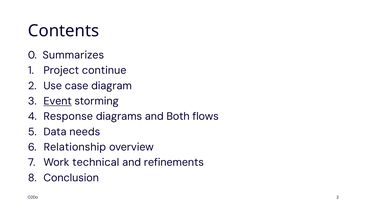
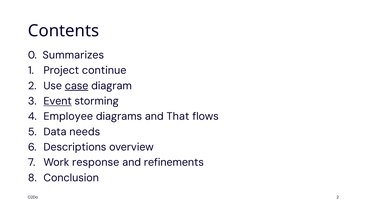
case underline: none -> present (77, 86)
Response: Response -> Employee (68, 117)
Both: Both -> That (178, 117)
Relationship: Relationship -> Descriptions (75, 147)
technical: technical -> response (96, 163)
